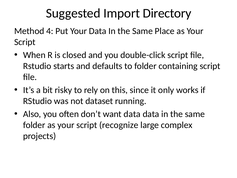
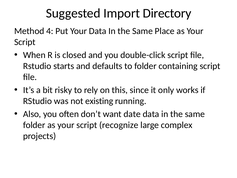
dataset: dataset -> existing (99, 101)
want data: data -> date (132, 114)
